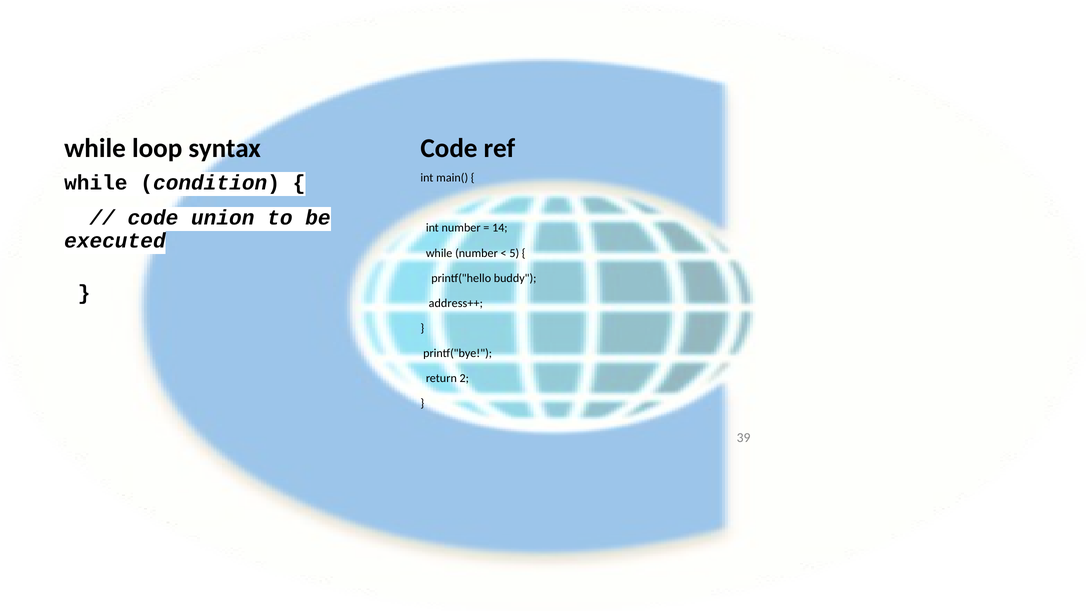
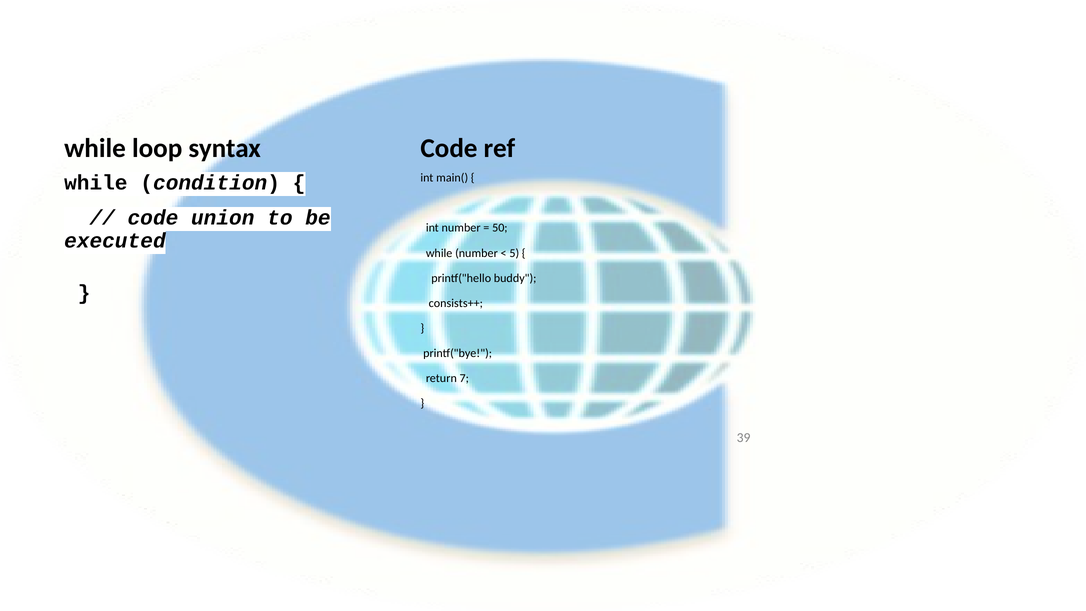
14: 14 -> 50 (500, 228)
address++: address++ -> consists++ (456, 303)
2: 2 -> 7 (464, 378)
